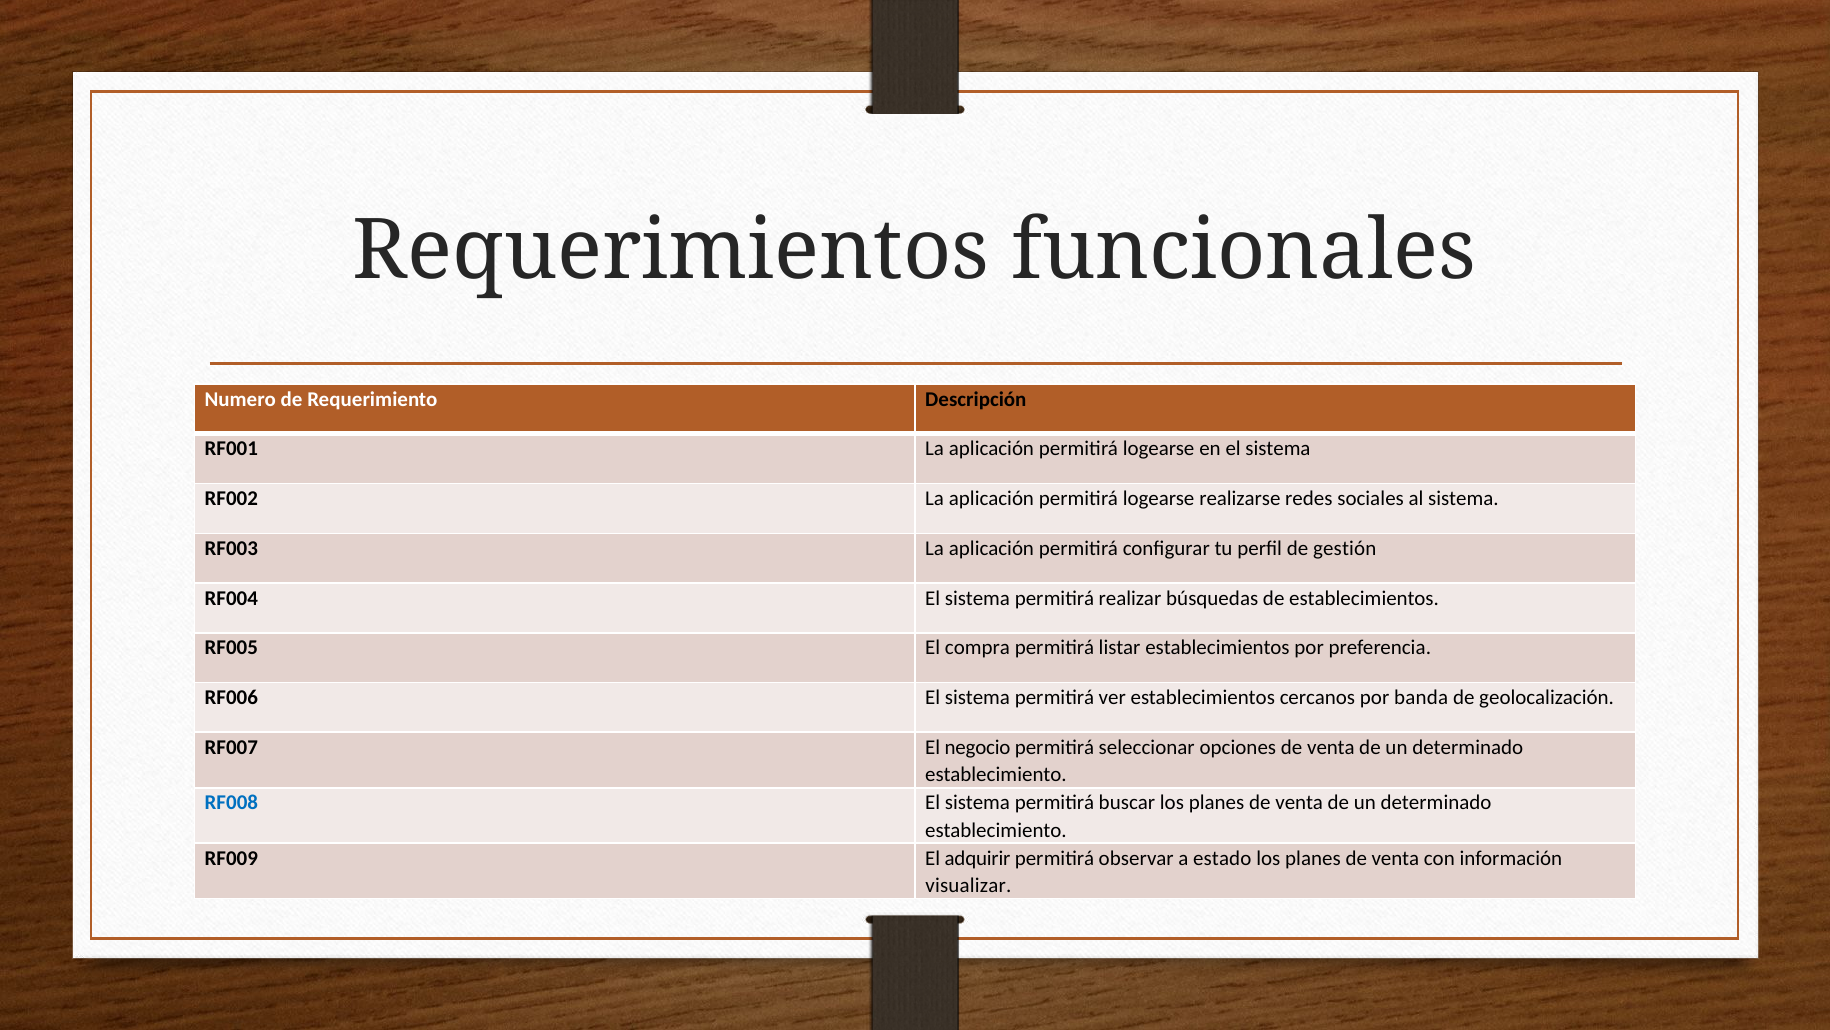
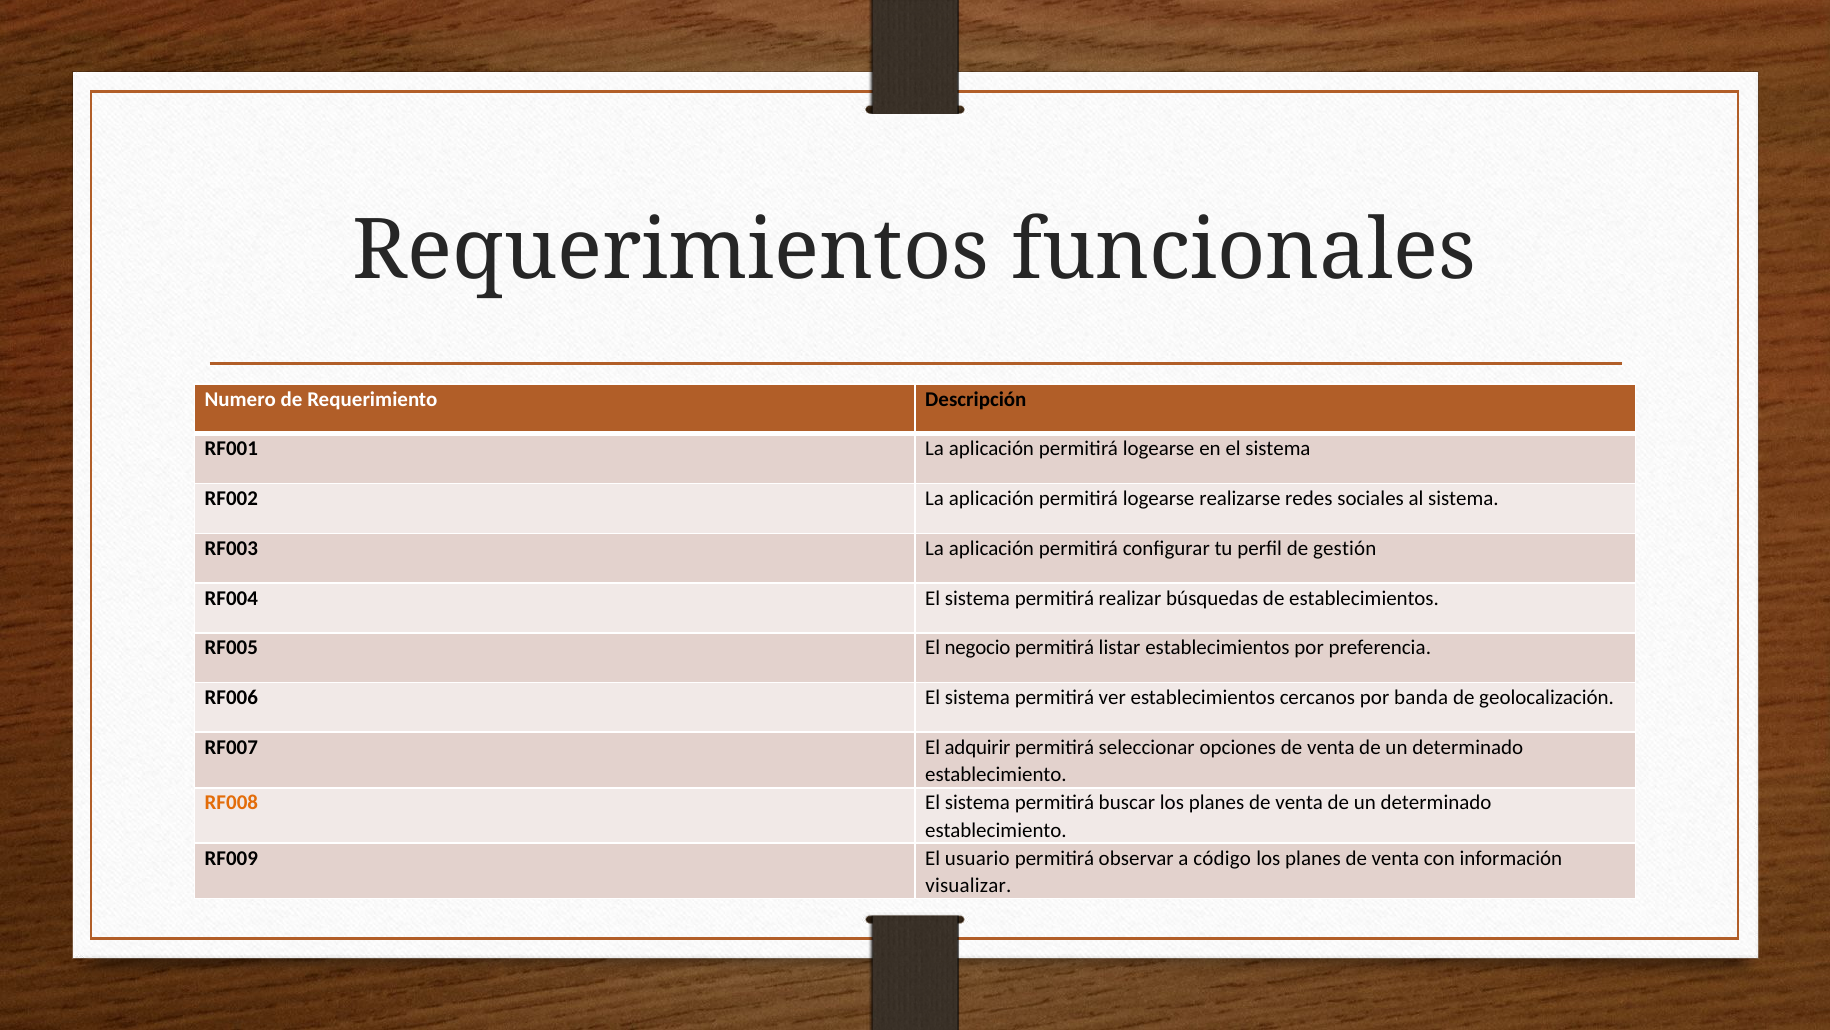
compra: compra -> negocio (978, 647)
negocio: negocio -> adquirir (978, 747)
RF008 colour: blue -> orange (231, 802)
adquirir: adquirir -> usuario (977, 858)
estado: estado -> código (1222, 858)
